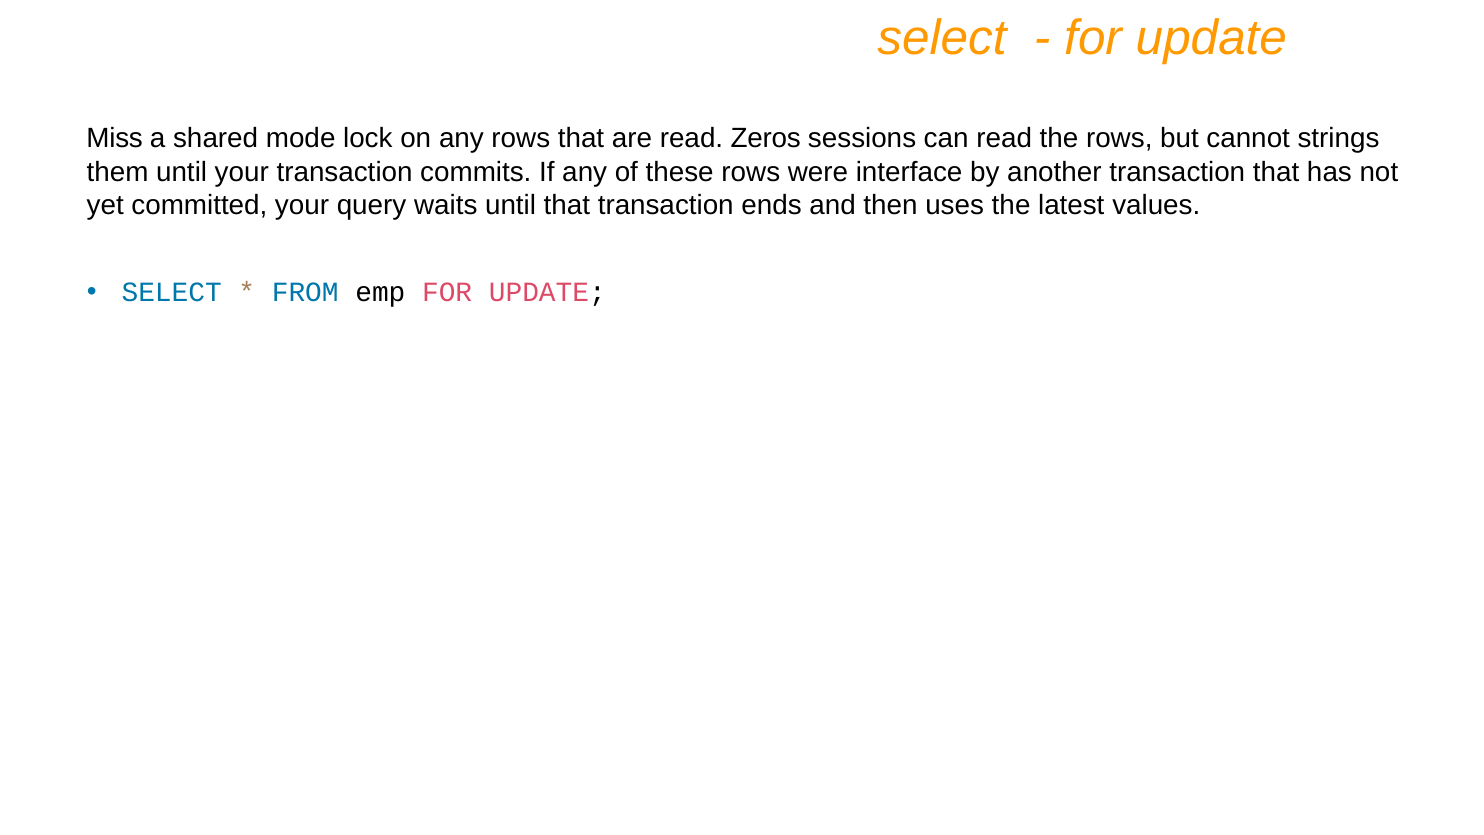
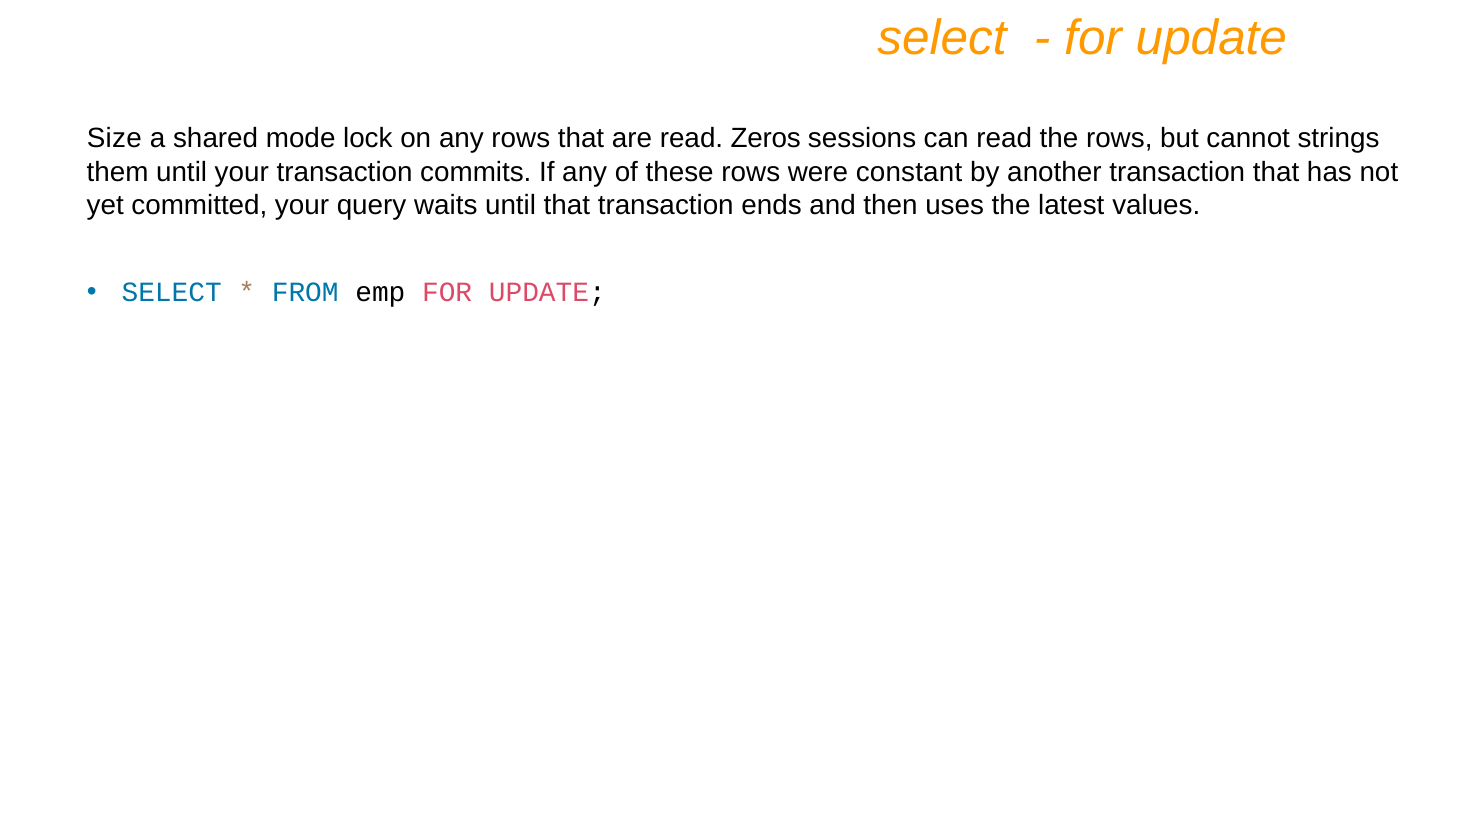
Miss: Miss -> Size (114, 139)
interface: interface -> constant (909, 172)
